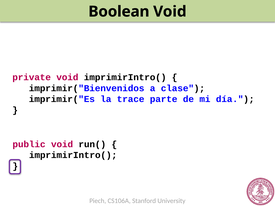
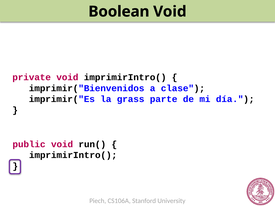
trace: trace -> grass (131, 99)
